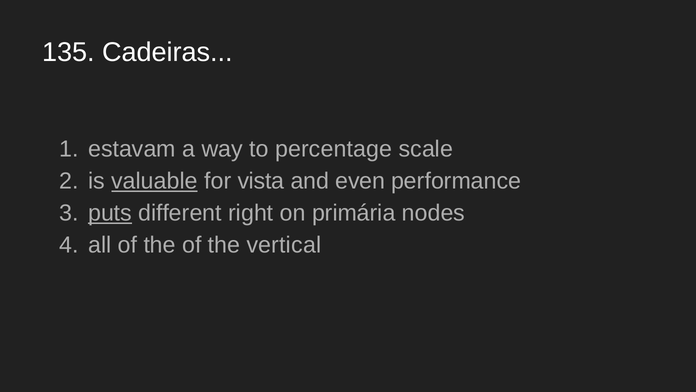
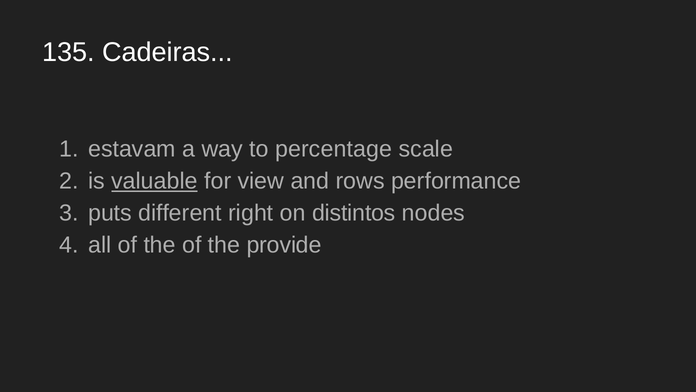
vista: vista -> view (261, 181)
even: even -> rows (360, 181)
puts underline: present -> none (110, 213)
primária: primária -> distintos (354, 213)
vertical: vertical -> provide (284, 245)
